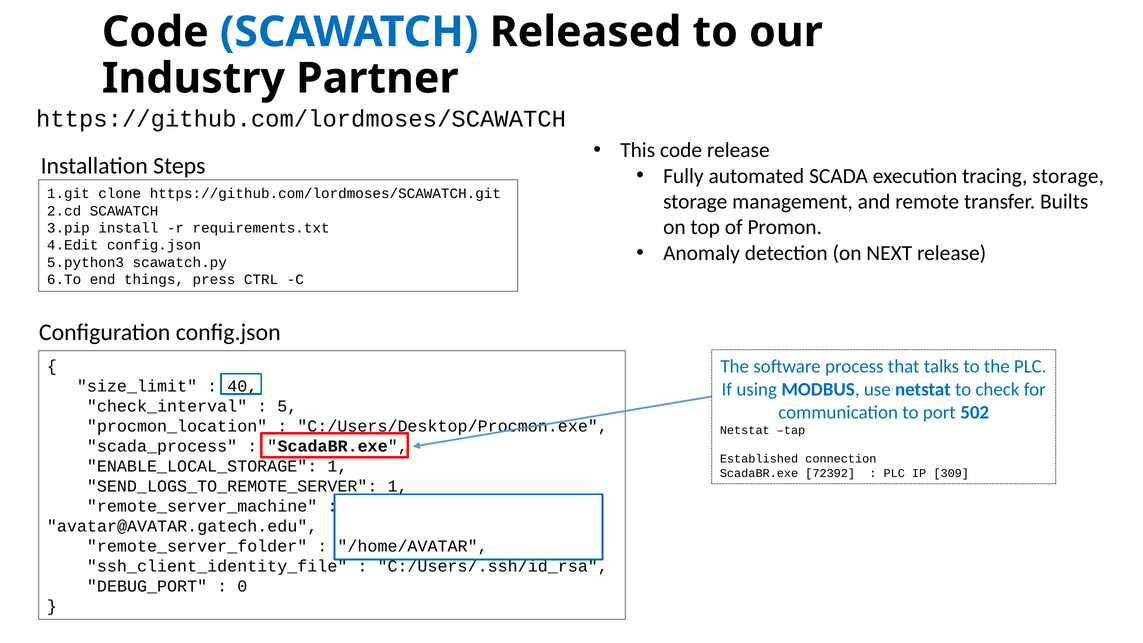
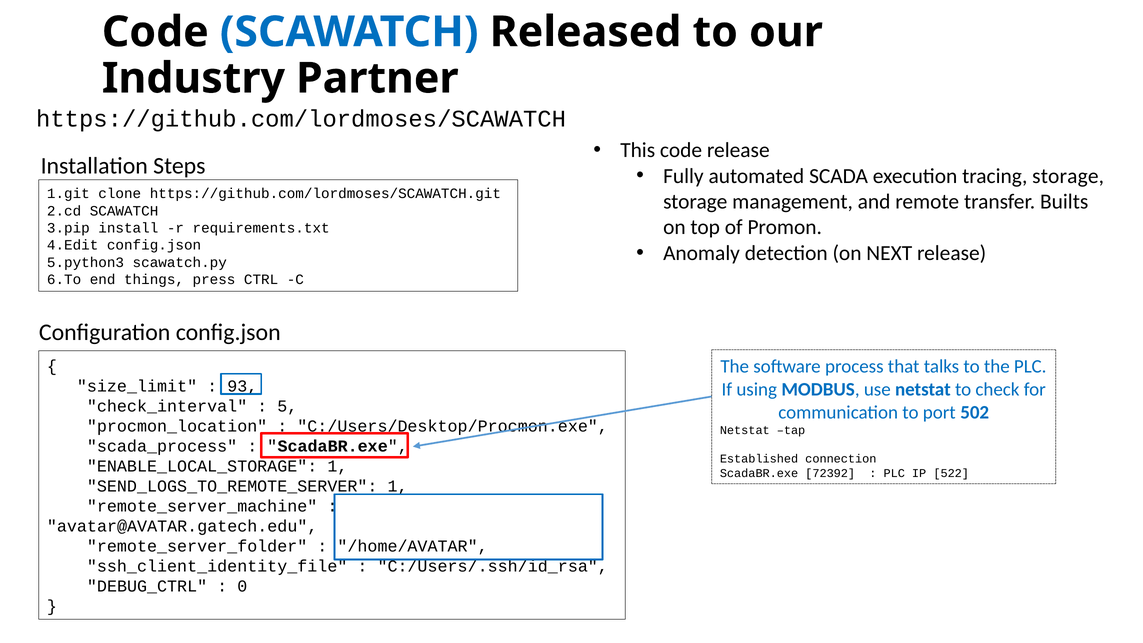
40: 40 -> 93 (242, 386)
309: 309 -> 522 (951, 473)
DEBUG_PORT: DEBUG_PORT -> DEBUG_CTRL (147, 586)
